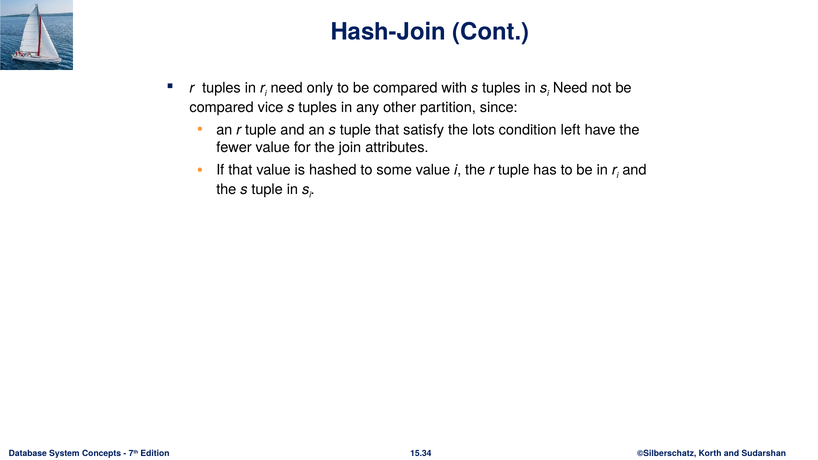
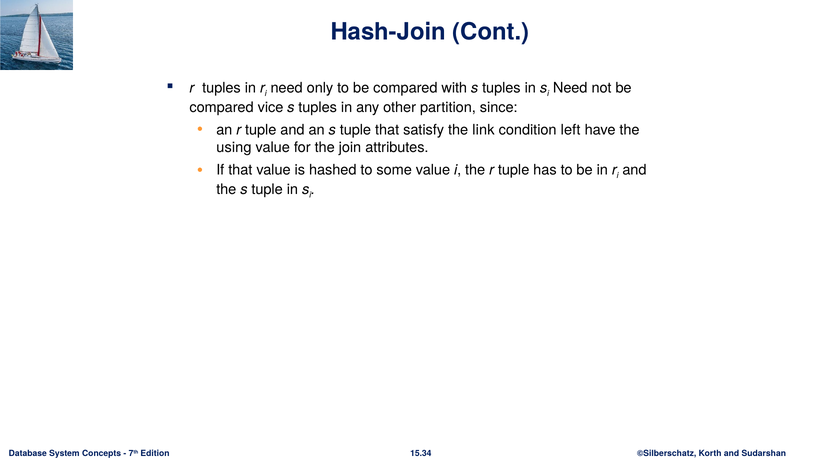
lots: lots -> link (483, 130)
fewer: fewer -> using (234, 147)
